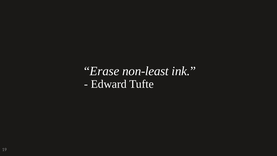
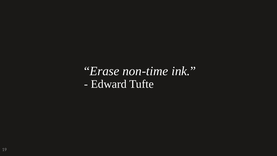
non-least: non-least -> non-time (145, 71)
